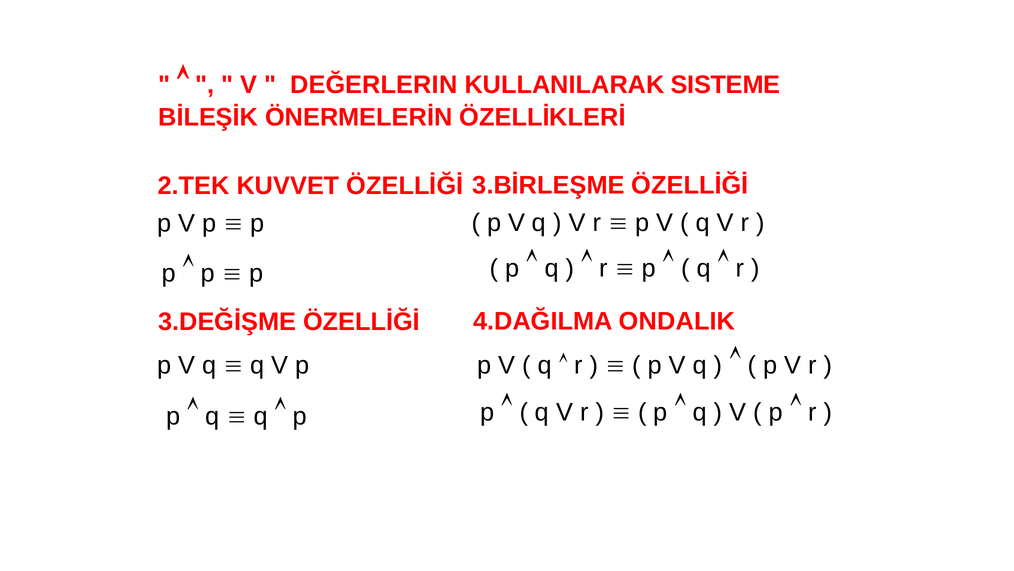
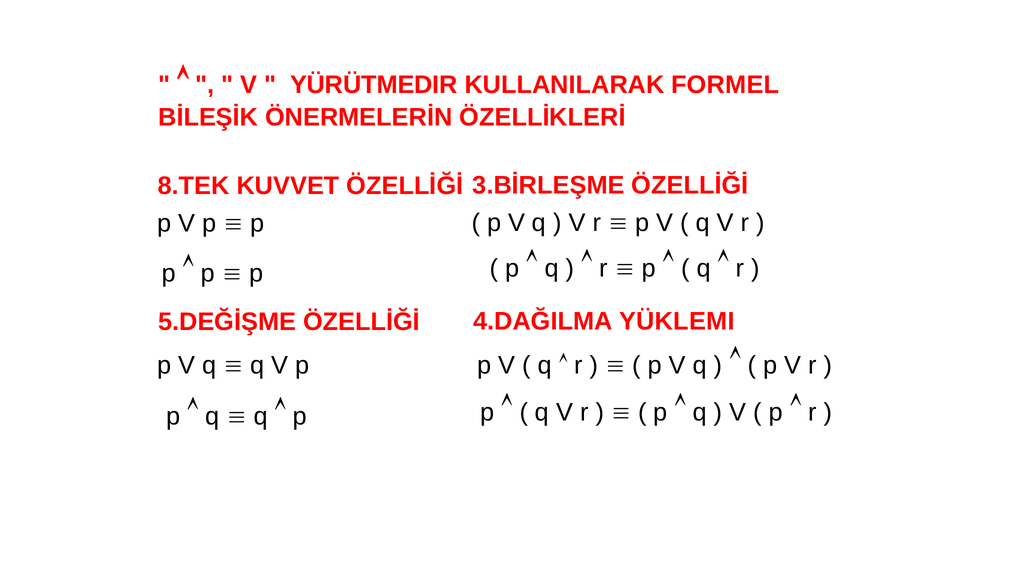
DEĞERLERIN: DEĞERLERIN -> YÜRÜTMEDIR (374, 85)
SISTEME: SISTEME -> FORMEL (725, 85)
2.TEK: 2.TEK -> 8.TEK (194, 186)
ONDALIK: ONDALIK -> YÜKLEMI (677, 321)
3.DEĞİŞME: 3.DEĞİŞME -> 5.DEĞİŞME (227, 321)
